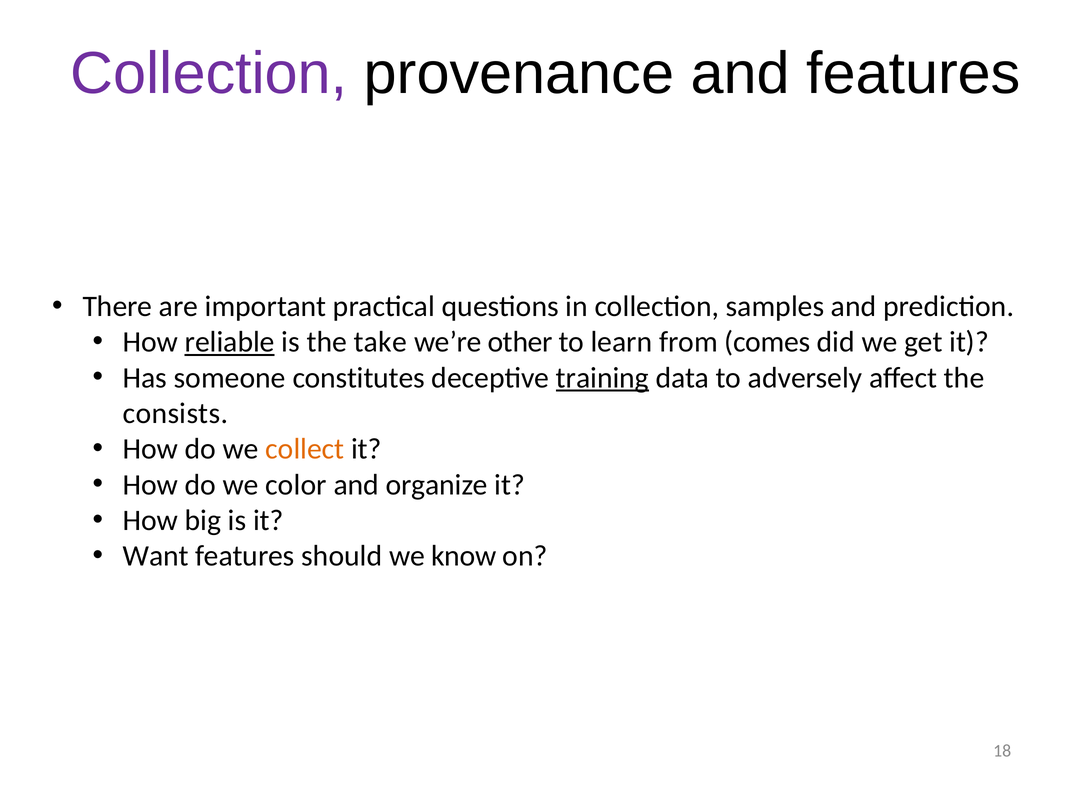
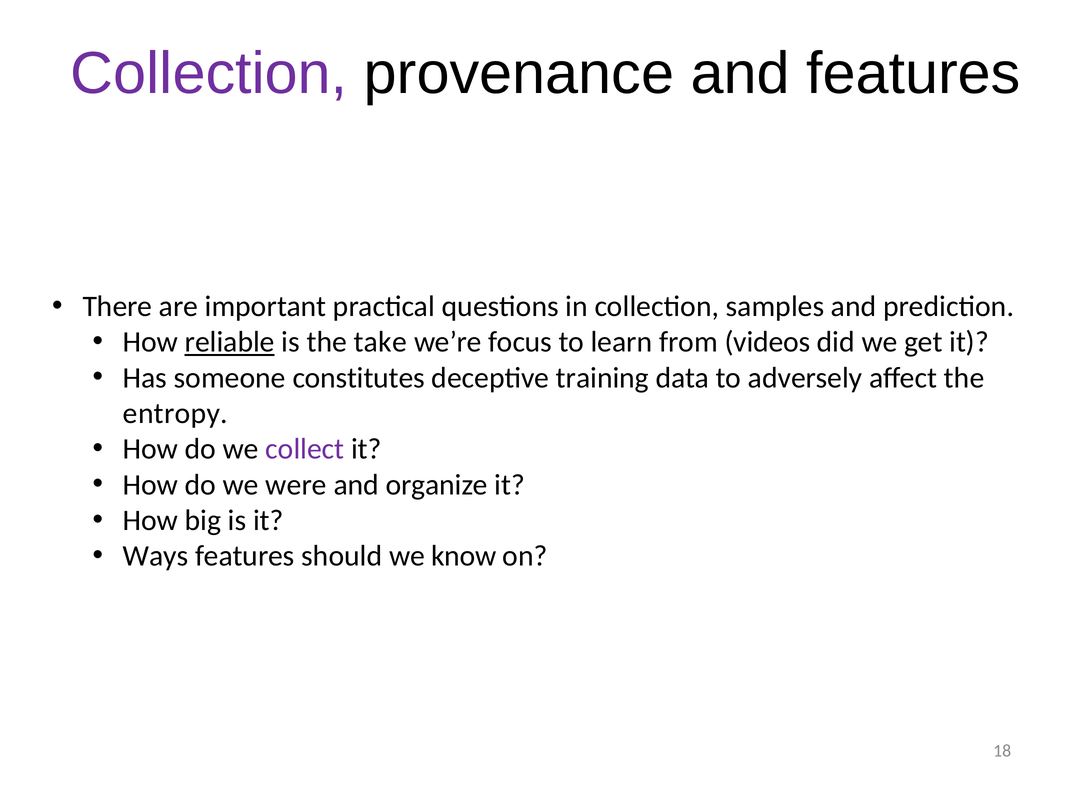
other: other -> focus (520, 342)
comes: comes -> videos (767, 342)
training underline: present -> none (602, 378)
consists: consists -> entropy (175, 414)
collect colour: orange -> purple (305, 449)
color: color -> were (296, 485)
Want: Want -> Ways (156, 556)
